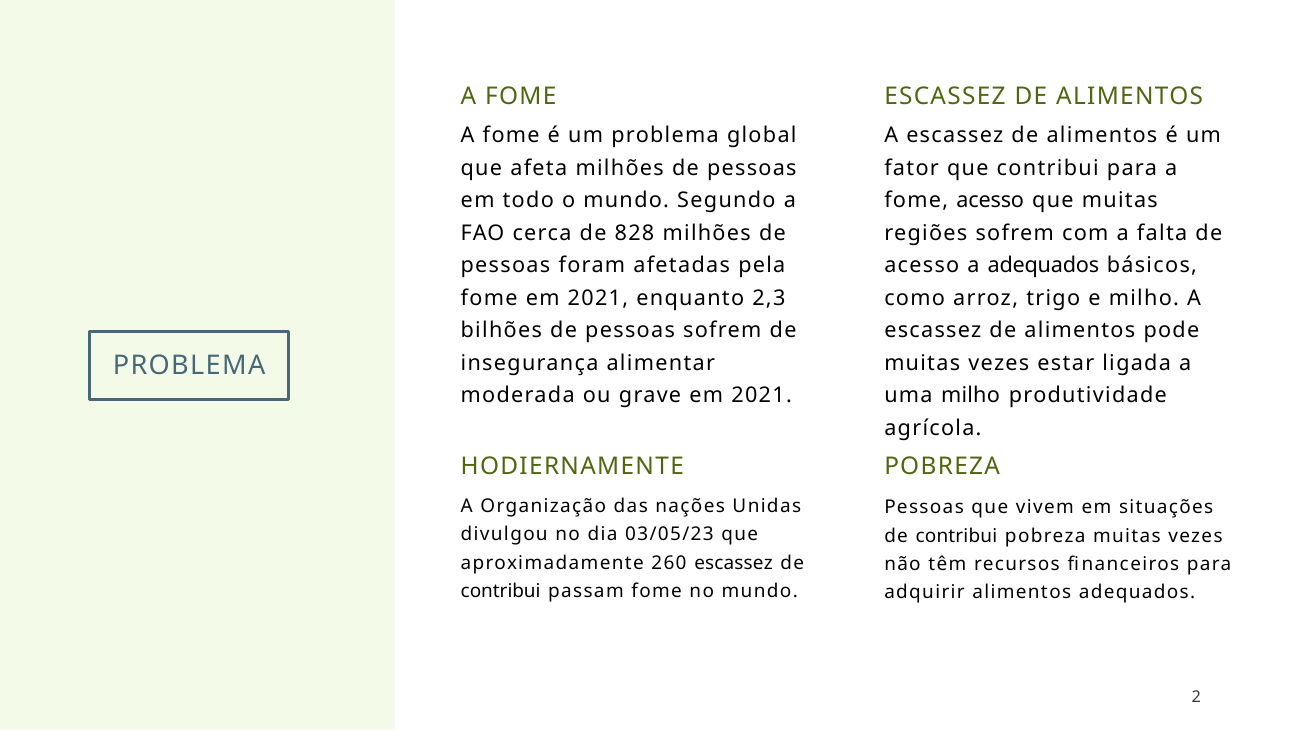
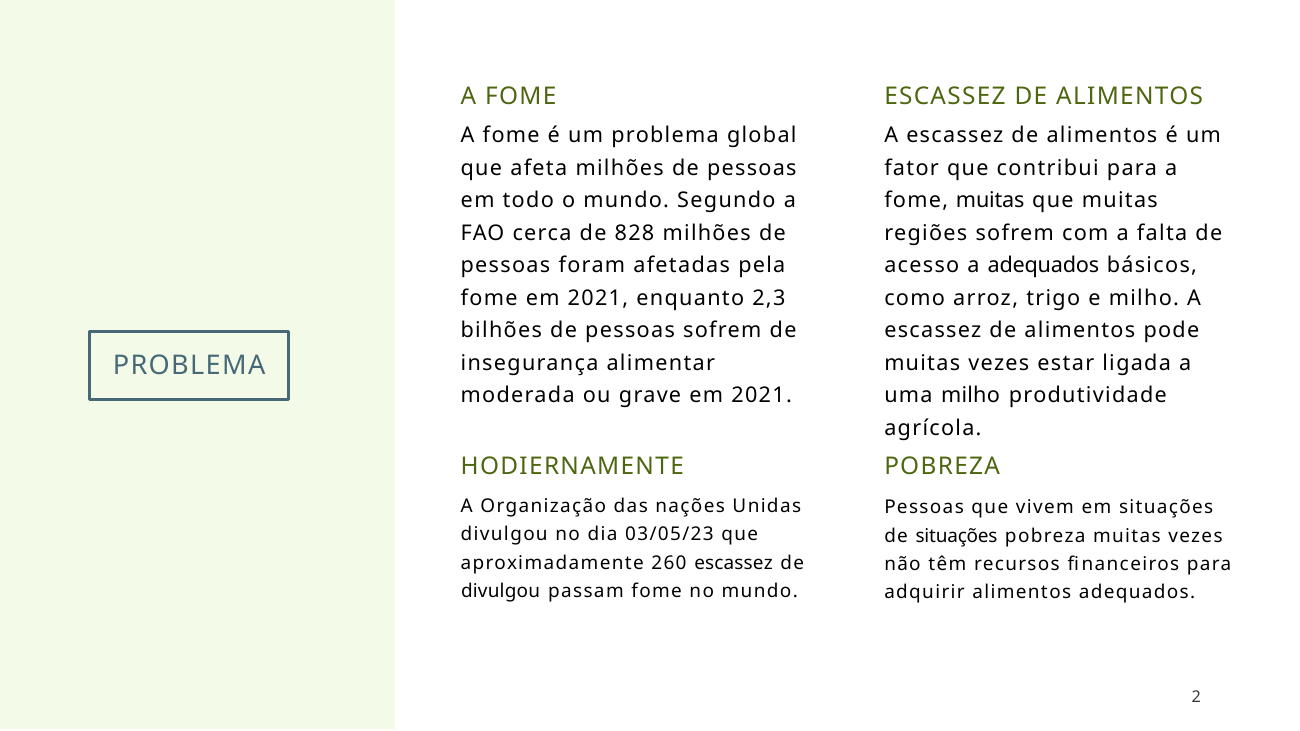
fome acesso: acesso -> muitas (990, 201)
contribui: contribui -> situações (957, 536)
contribui: contribui -> divulgou (501, 592)
